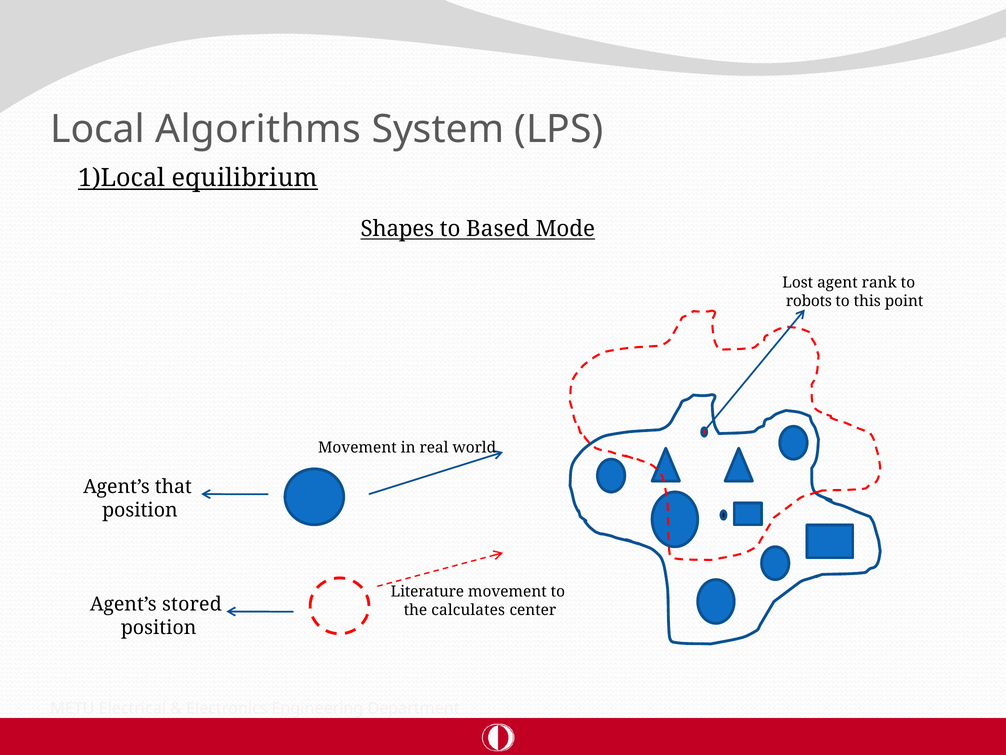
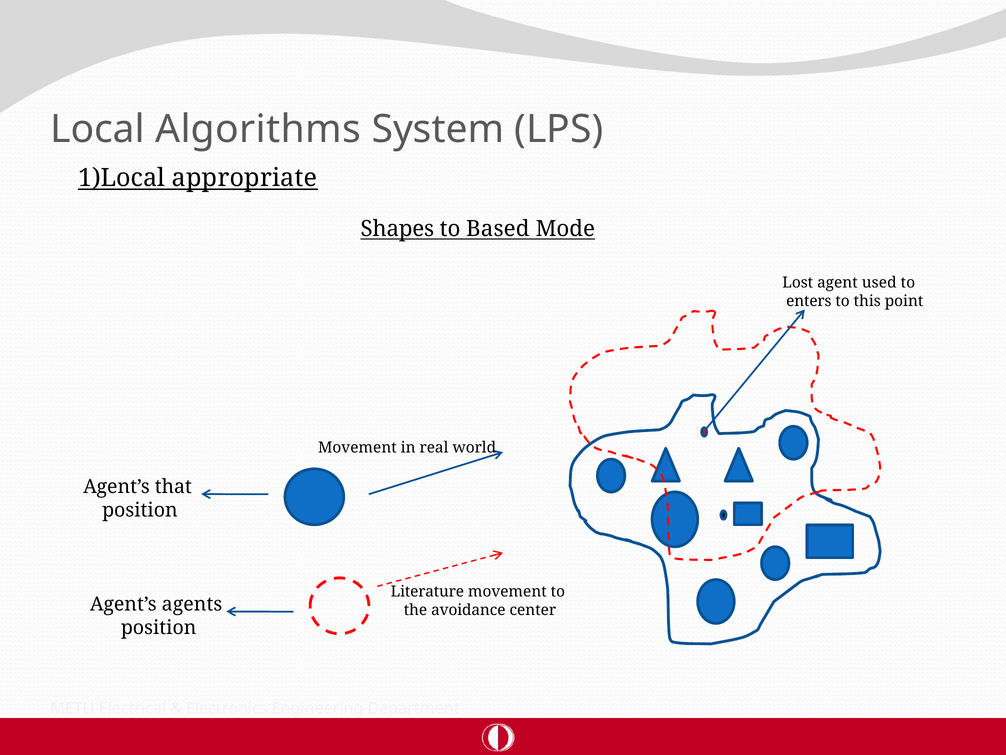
equilibrium: equilibrium -> appropriate (245, 178)
rank: rank -> used (879, 283)
robots: robots -> enters (809, 301)
stored: stored -> agents (192, 604)
calculates: calculates -> avoidance (468, 610)
